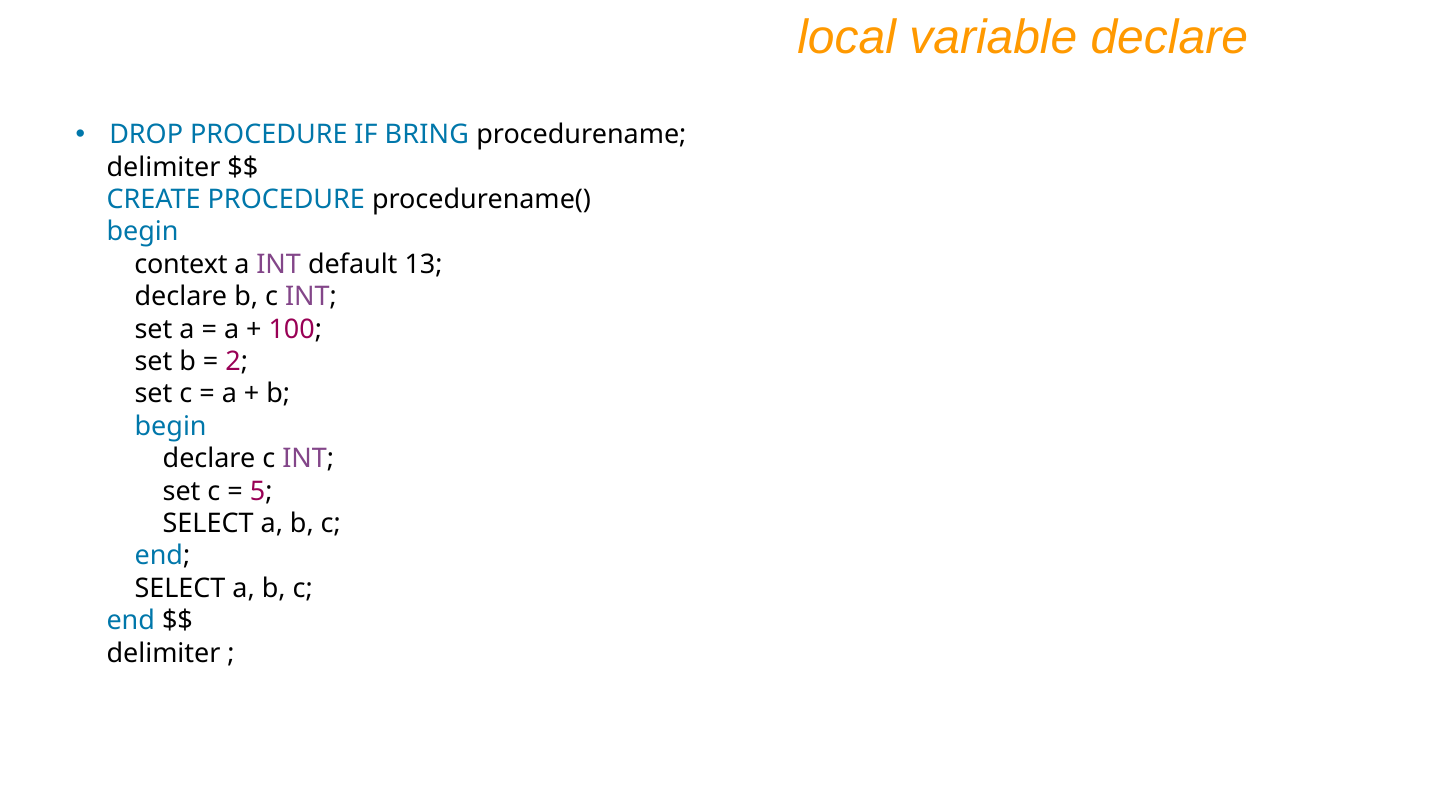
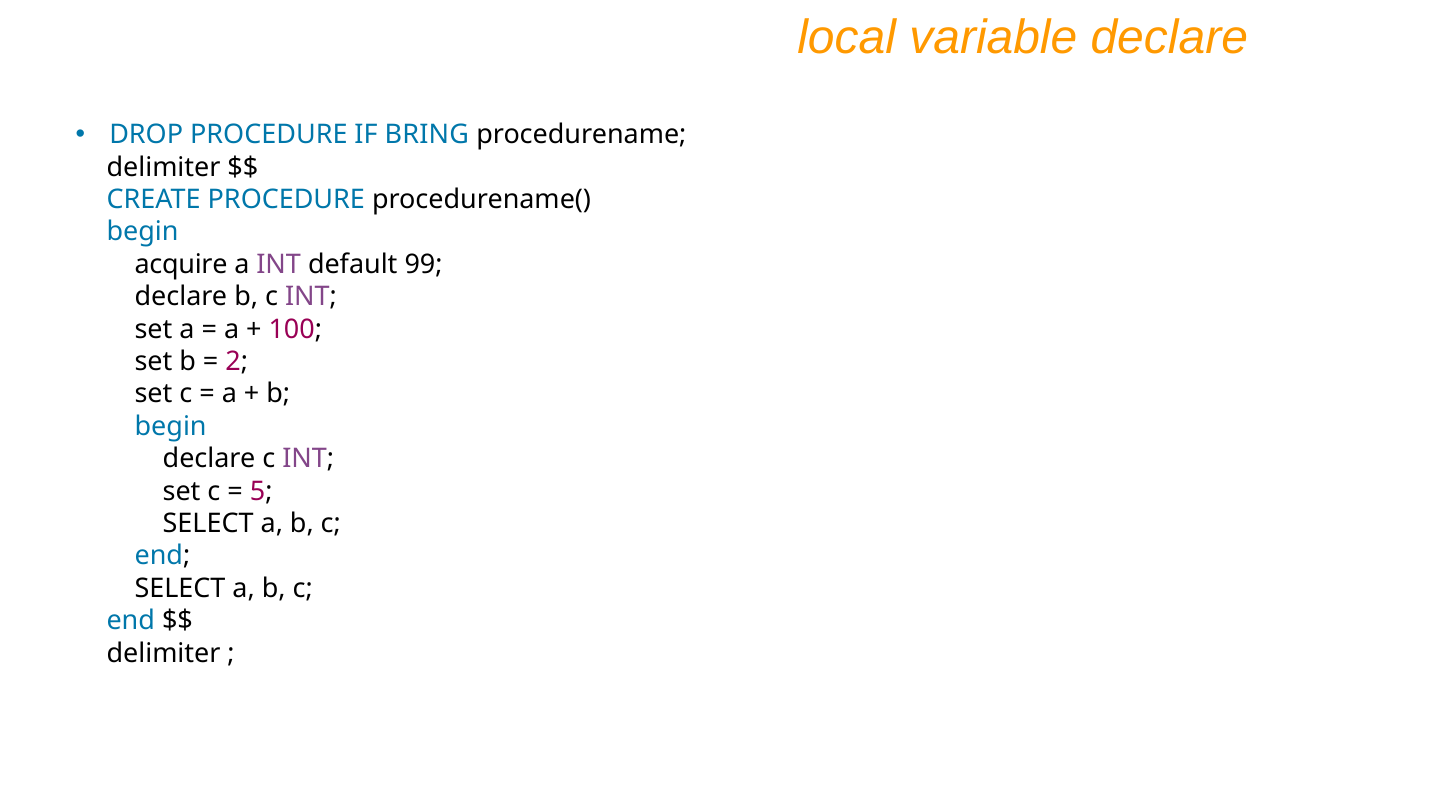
context: context -> acquire (181, 264)
13: 13 -> 99 (424, 264)
